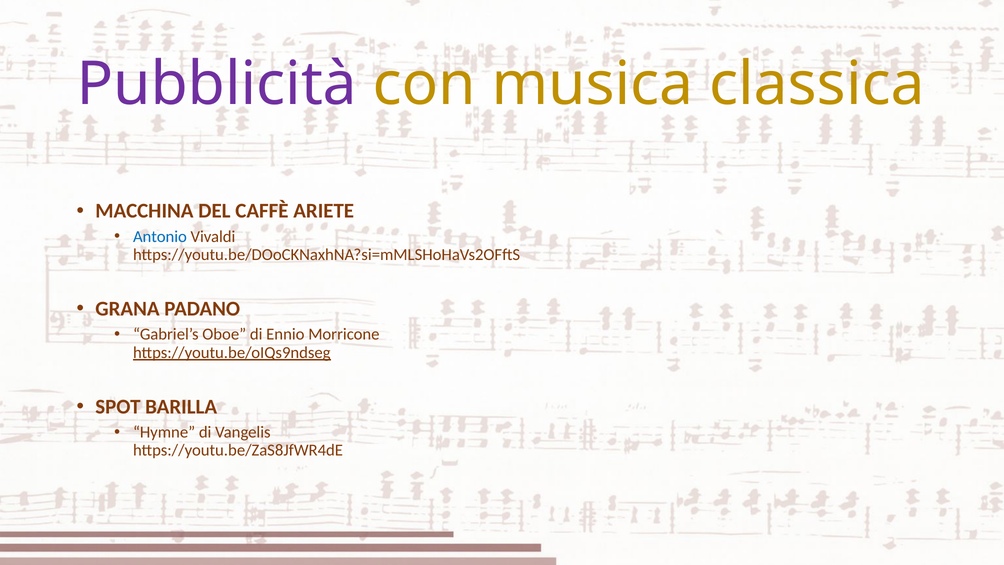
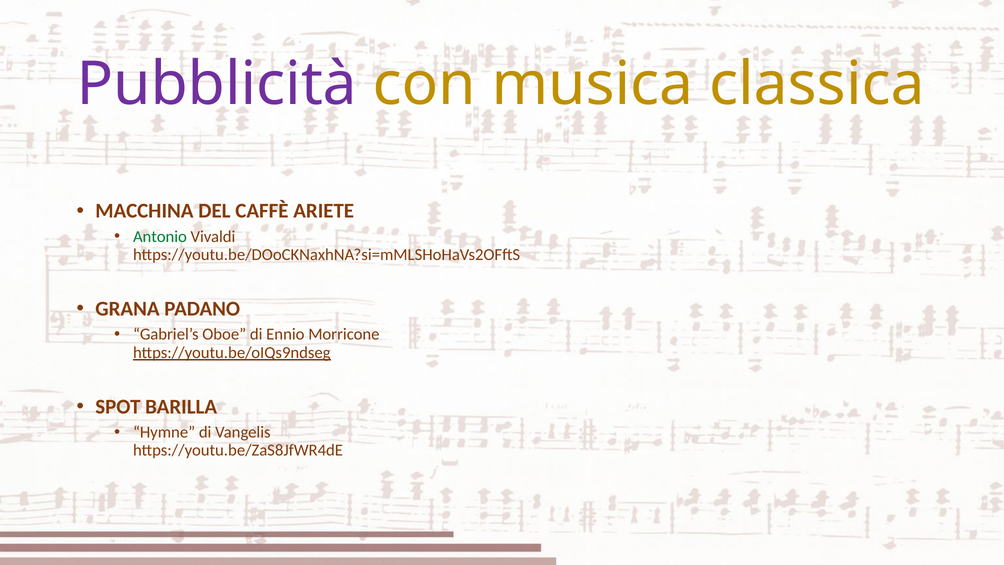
Antonio colour: blue -> green (160, 236)
